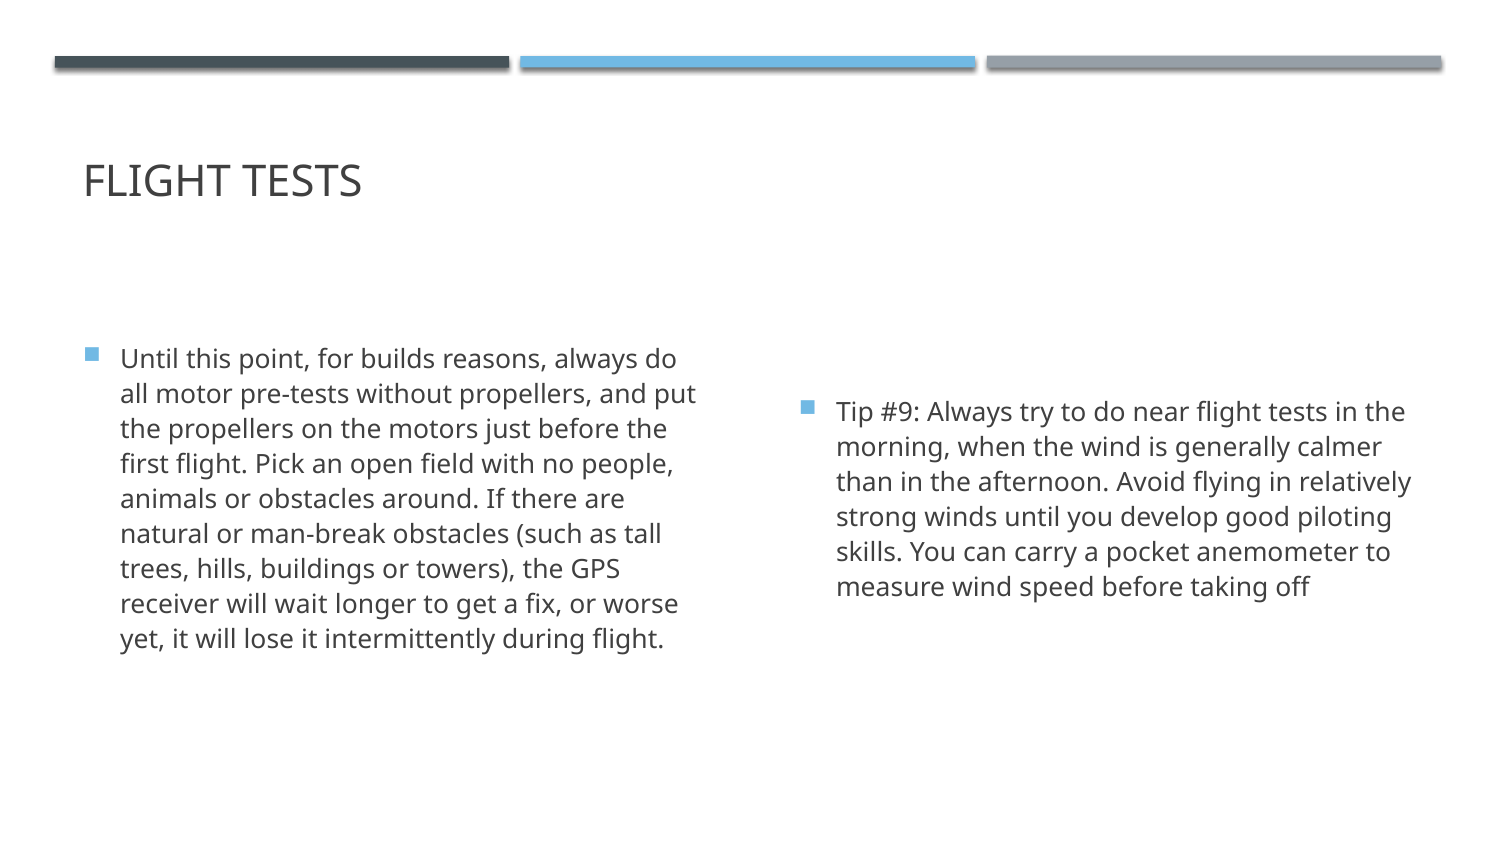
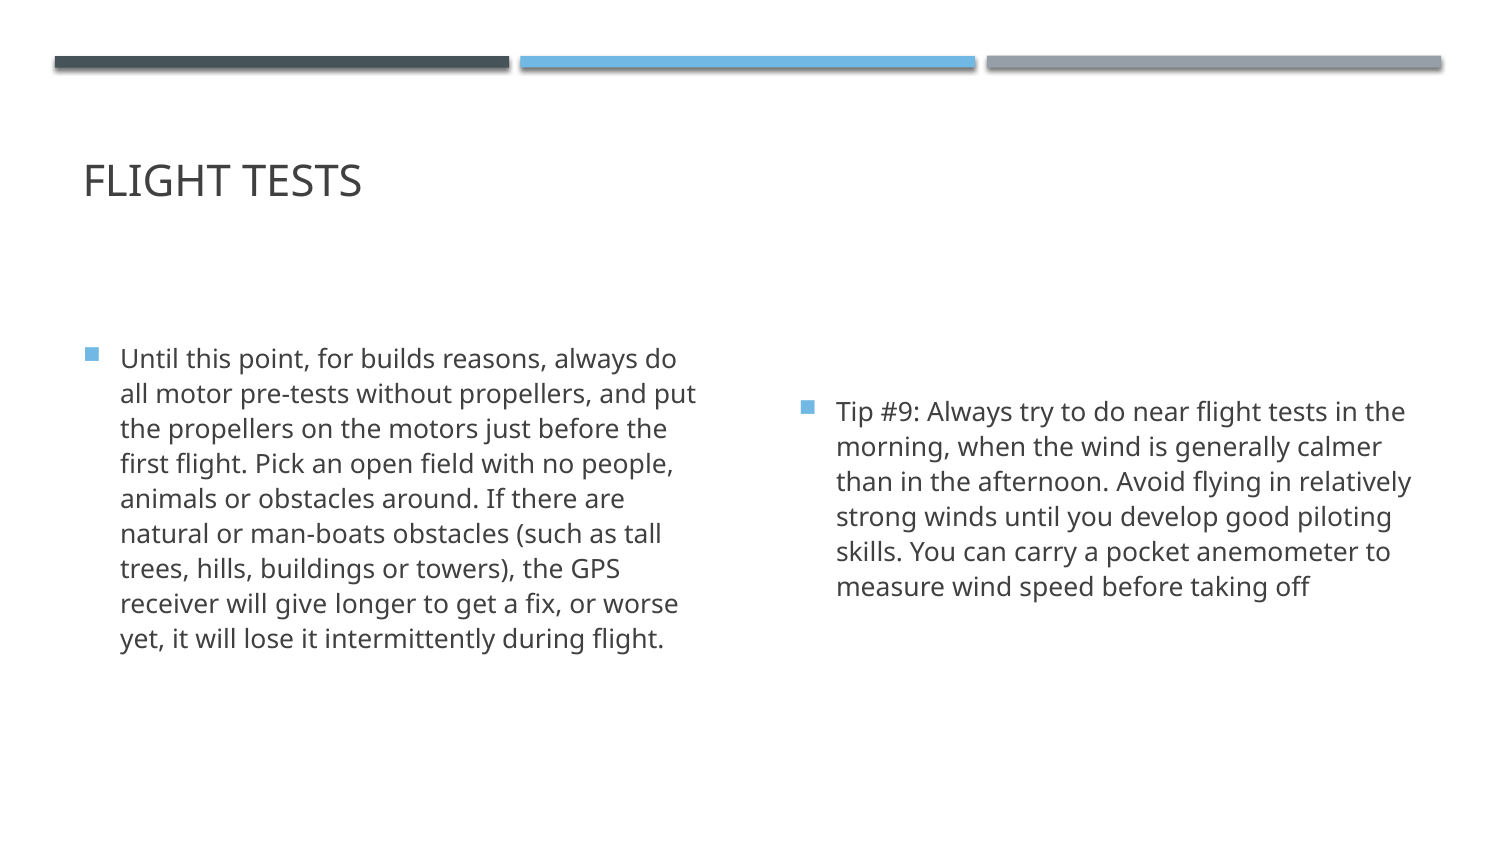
man-break: man-break -> man-boats (318, 535)
wait: wait -> give (301, 605)
